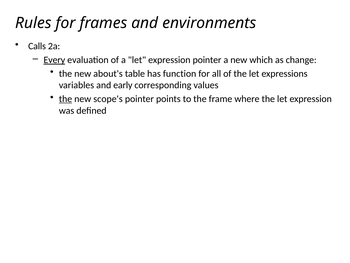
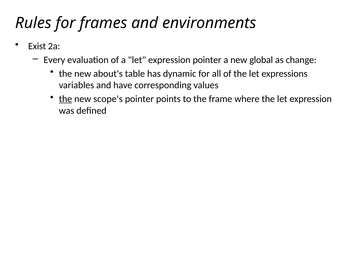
Calls: Calls -> Exist (37, 46)
Every underline: present -> none (54, 60)
which: which -> global (261, 60)
function: function -> dynamic (180, 73)
early: early -> have (123, 85)
